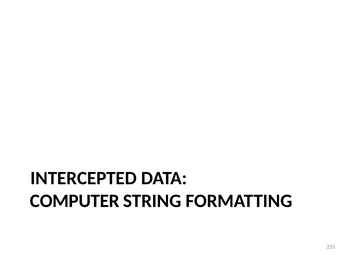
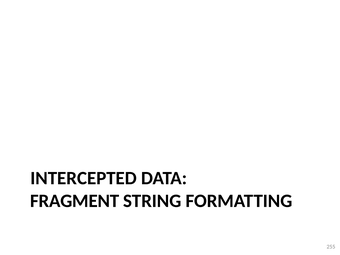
COMPUTER: COMPUTER -> FRAGMENT (75, 201)
